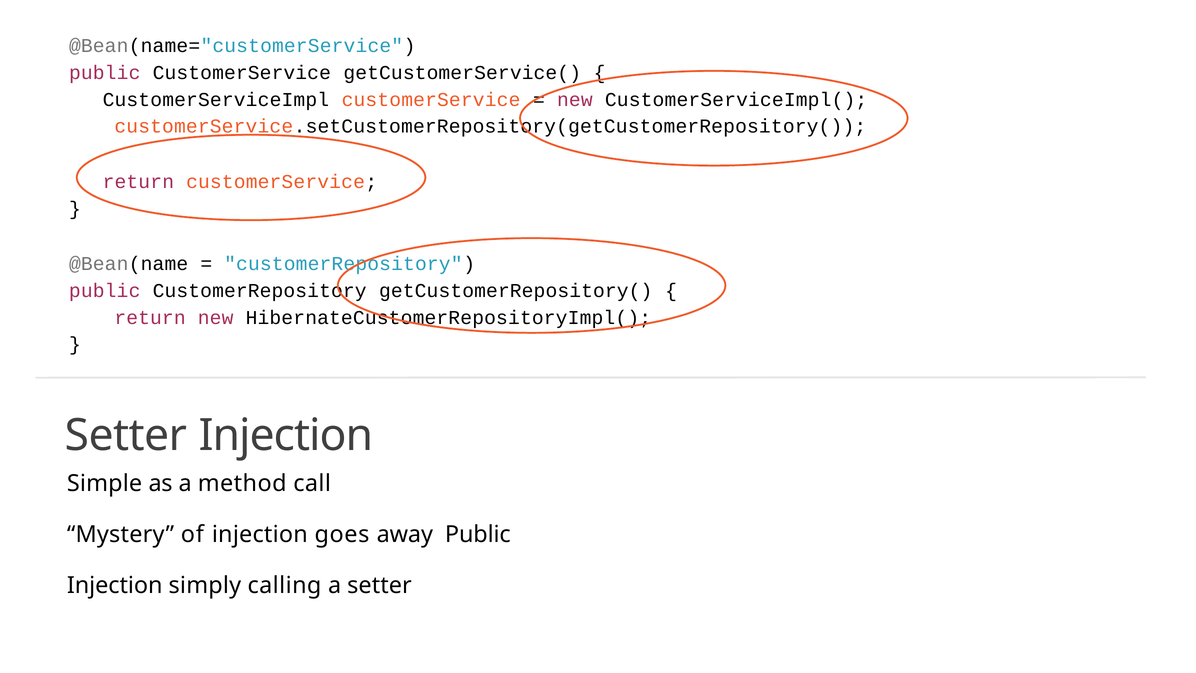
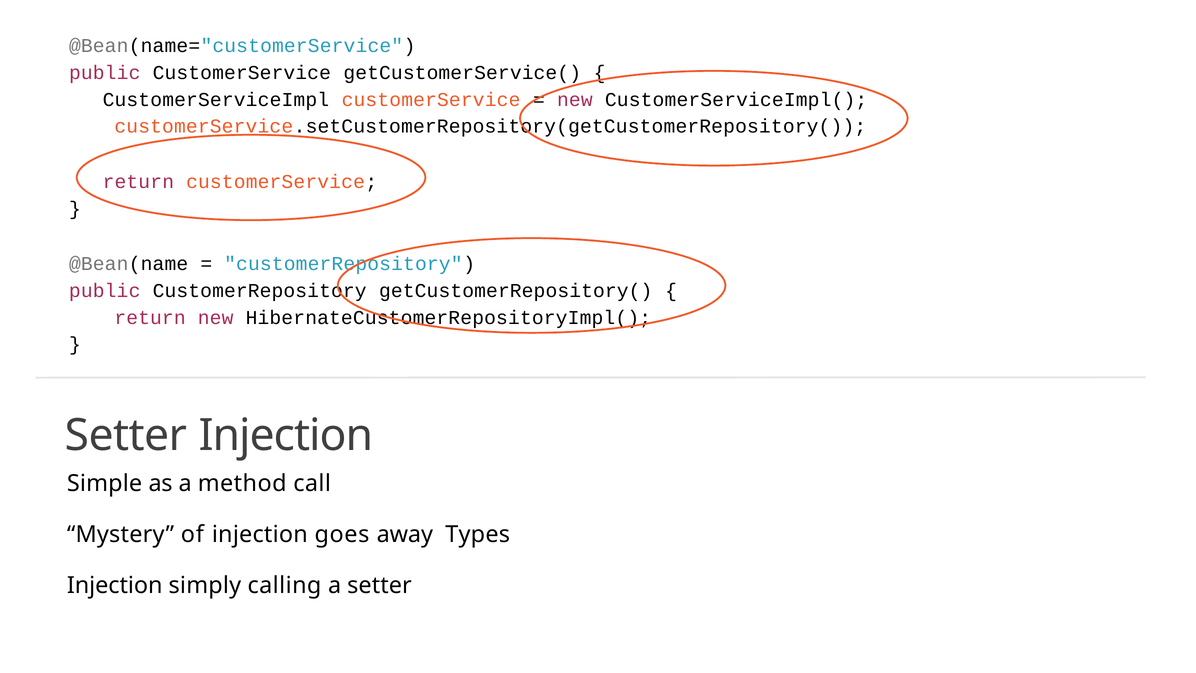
away Public: Public -> Types (478, 534)
